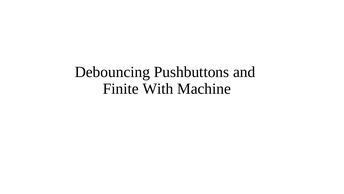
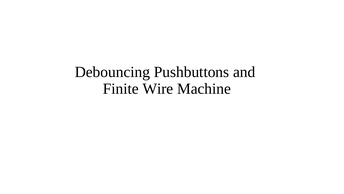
With: With -> Wire (158, 89)
